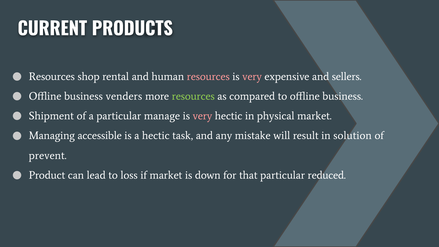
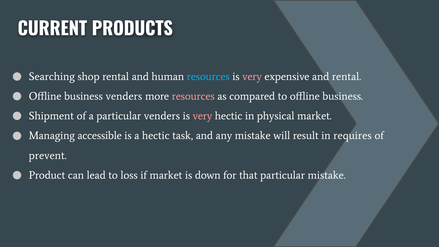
Resources: Resources -> Searching (52, 76)
resources colour: pink -> light blue (208, 76)
and sellers: sellers -> rental (347, 76)
resources colour: light green -> pink (193, 96)
particular manage: manage -> venders (162, 116)
solution: solution -> requires (352, 136)
particular reduced: reduced -> mistake (327, 175)
